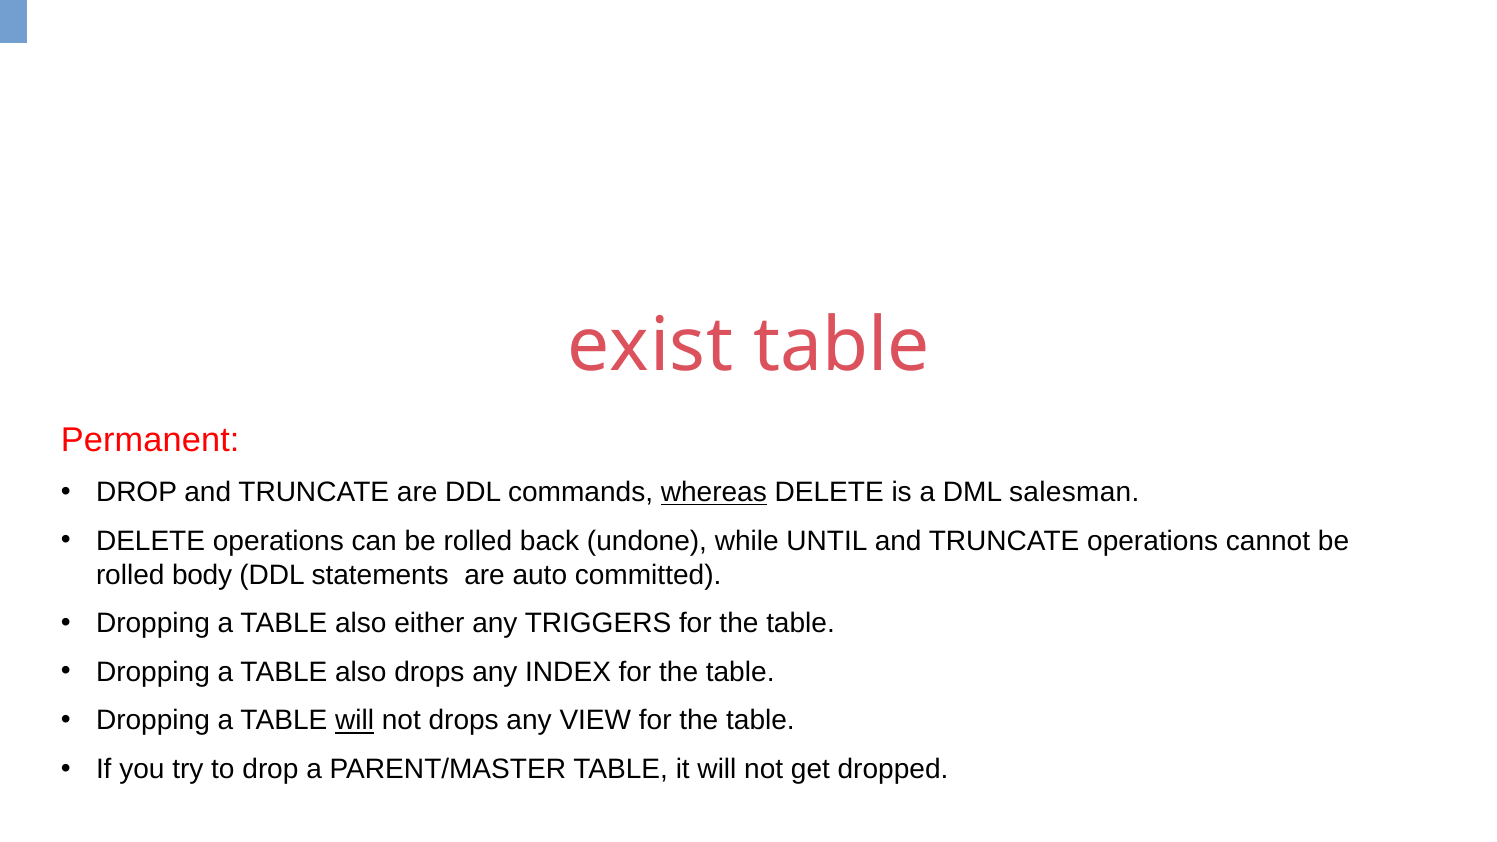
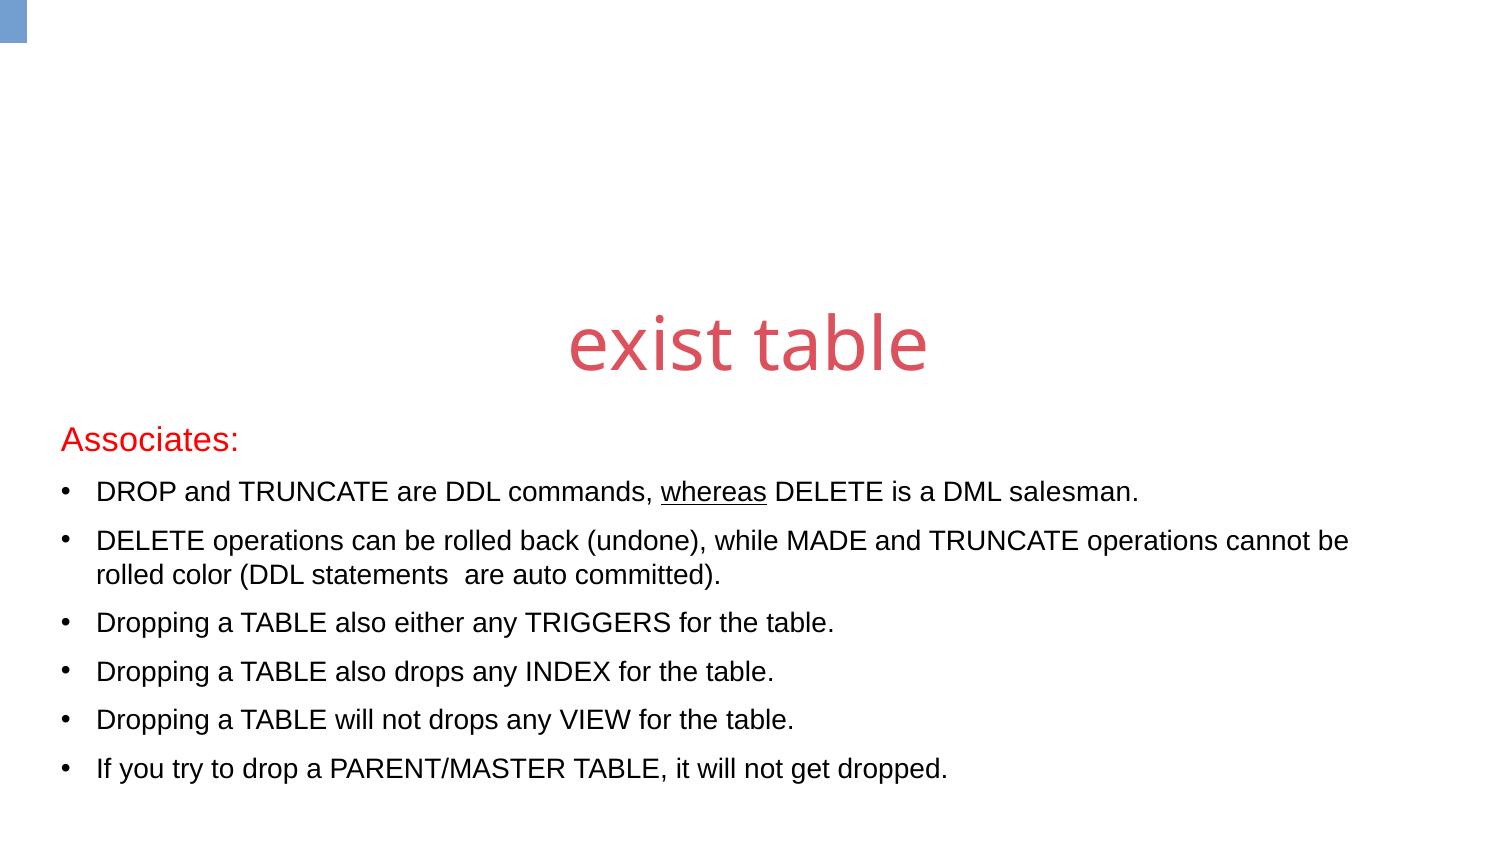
Permanent: Permanent -> Associates (150, 441)
UNTIL: UNTIL -> MADE (827, 541)
body: body -> color (202, 575)
will underline: present -> none (355, 721)
